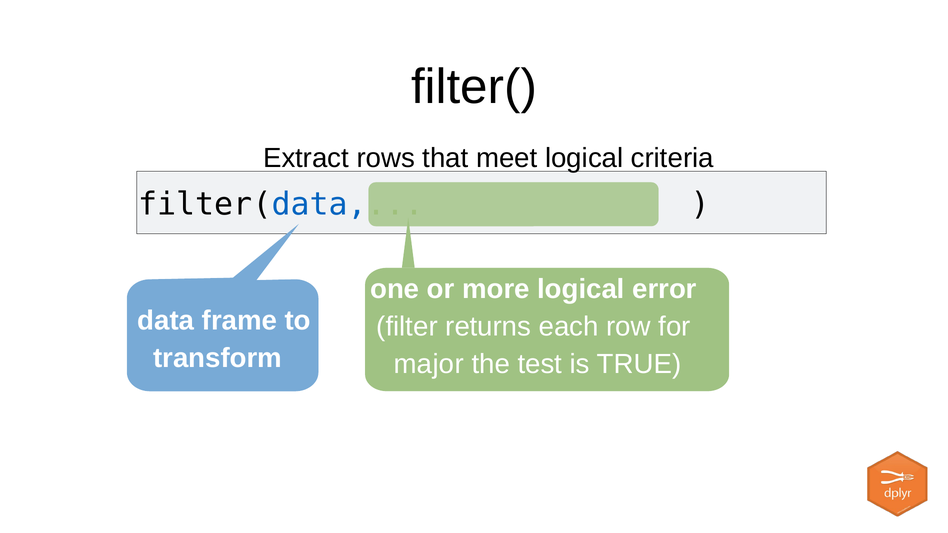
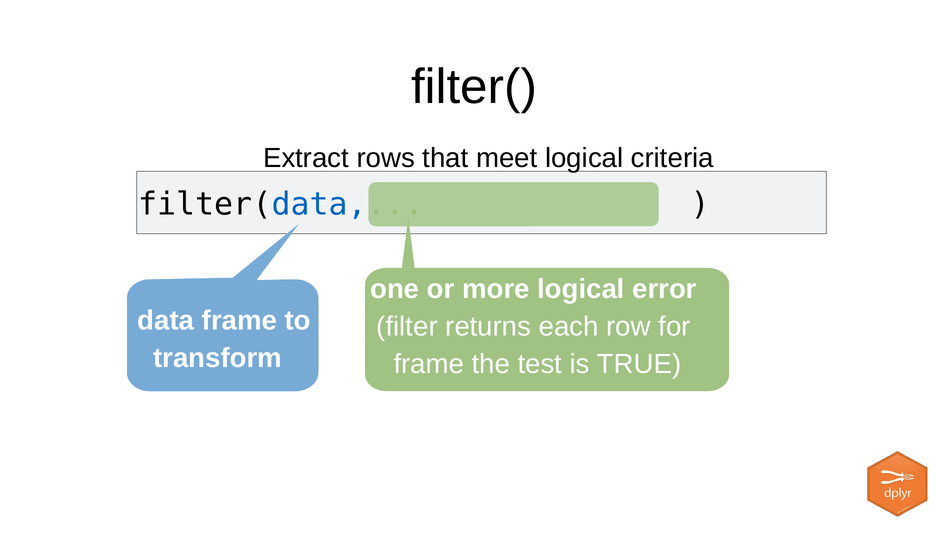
major: major -> frame (429, 364)
